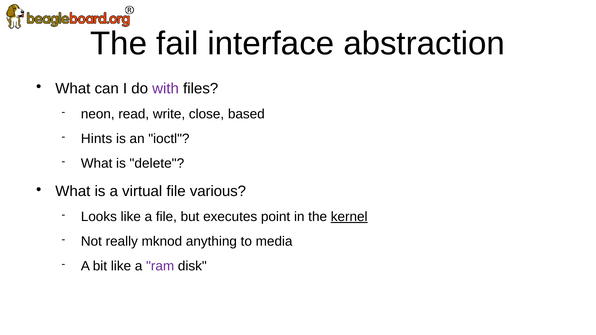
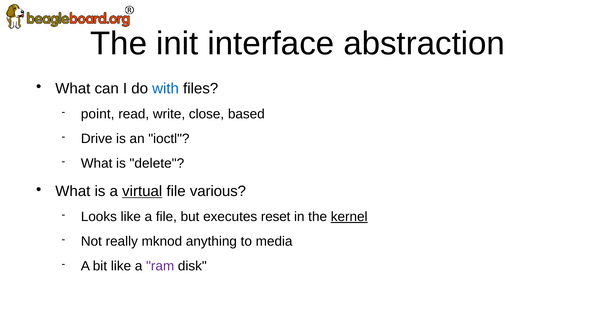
fail: fail -> init (177, 44)
with colour: purple -> blue (166, 88)
neon: neon -> point (98, 114)
Hints: Hints -> Drive (97, 139)
virtual underline: none -> present (142, 191)
point: point -> reset (276, 217)
